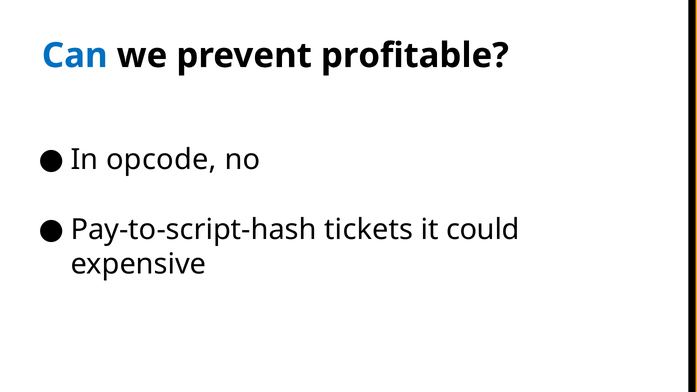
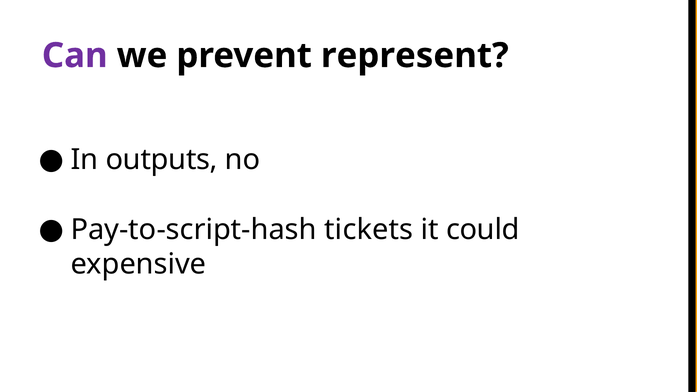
Can colour: blue -> purple (75, 56)
profitable: profitable -> represent (415, 56)
opcode: opcode -> outputs (162, 160)
